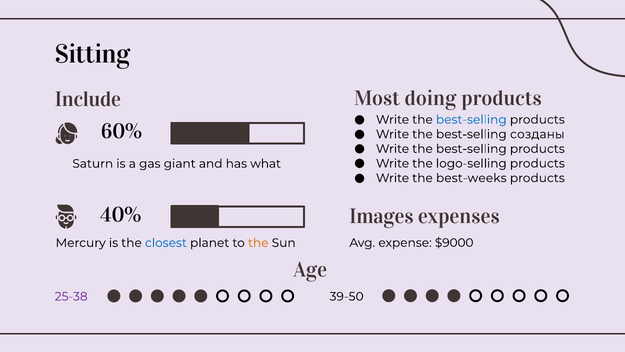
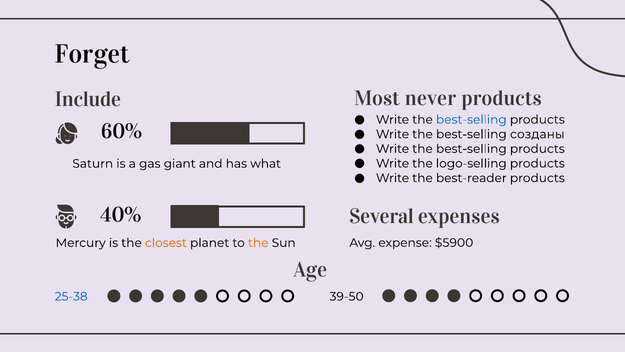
Sitting: Sitting -> Forget (92, 54)
doing: doing -> never (430, 98)
best-weeks: best-weeks -> best-reader (471, 178)
Images: Images -> Several (381, 216)
$9000: $9000 -> $5900 (454, 242)
closest colour: blue -> orange (166, 243)
25-38 colour: purple -> blue (71, 296)
